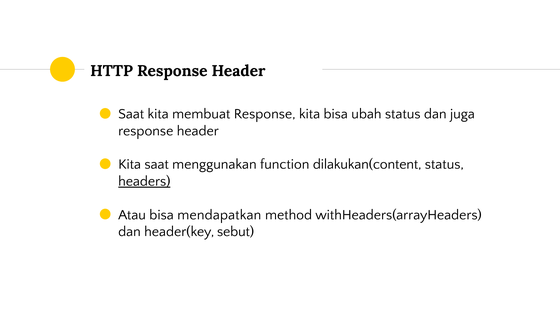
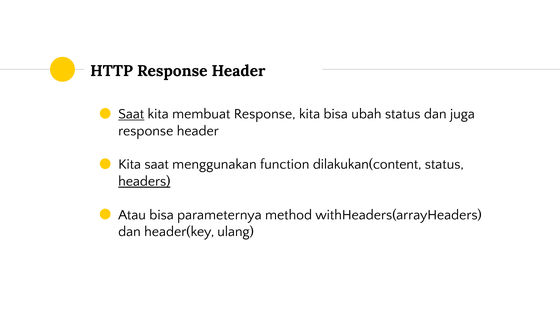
Saat underline: none -> present (131, 114)
mendapatkan: mendapatkan -> parameternya (219, 215)
sebut: sebut -> ulang (236, 232)
